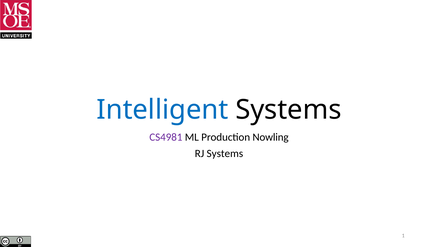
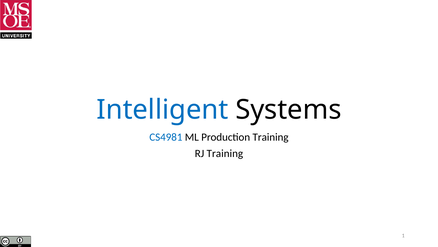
CS4981 colour: purple -> blue (166, 137)
Production Nowling: Nowling -> Training (271, 137)
RJ Systems: Systems -> Training (225, 153)
